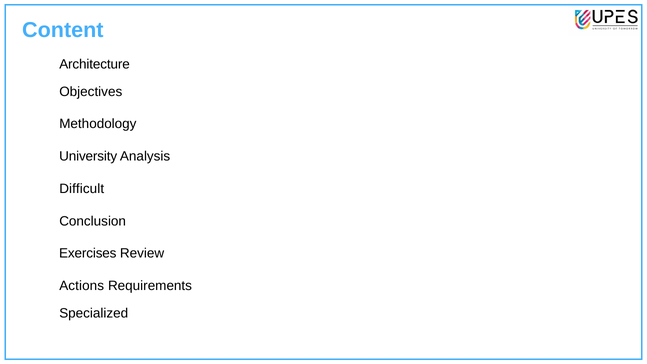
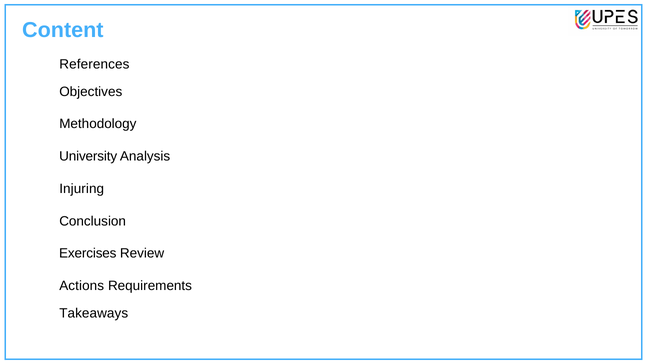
Architecture: Architecture -> References (94, 64)
Difficult: Difficult -> Injuring (82, 189)
Specialized: Specialized -> Takeaways (94, 313)
